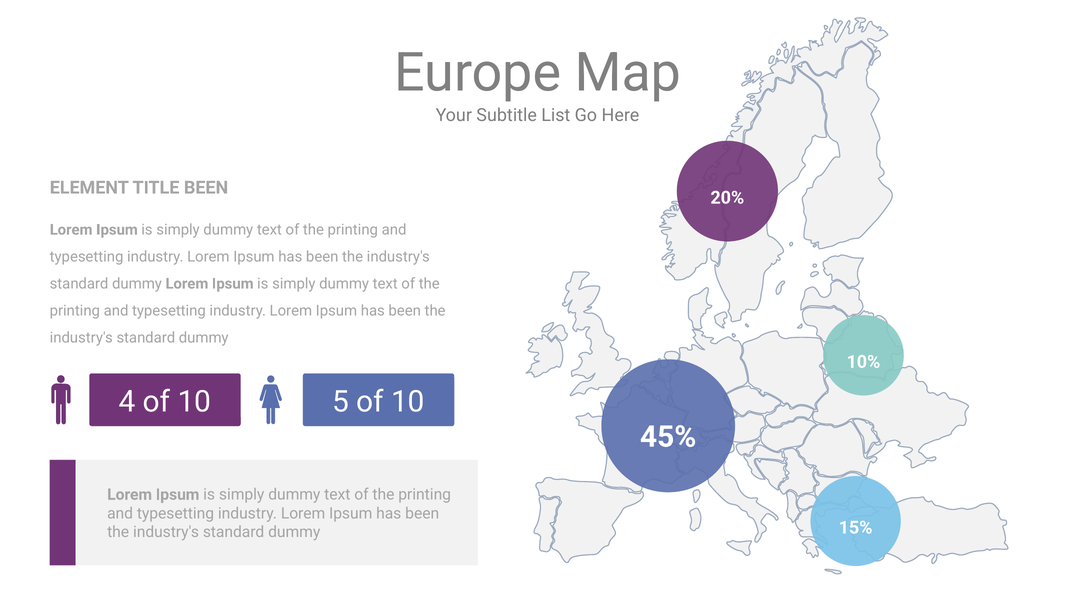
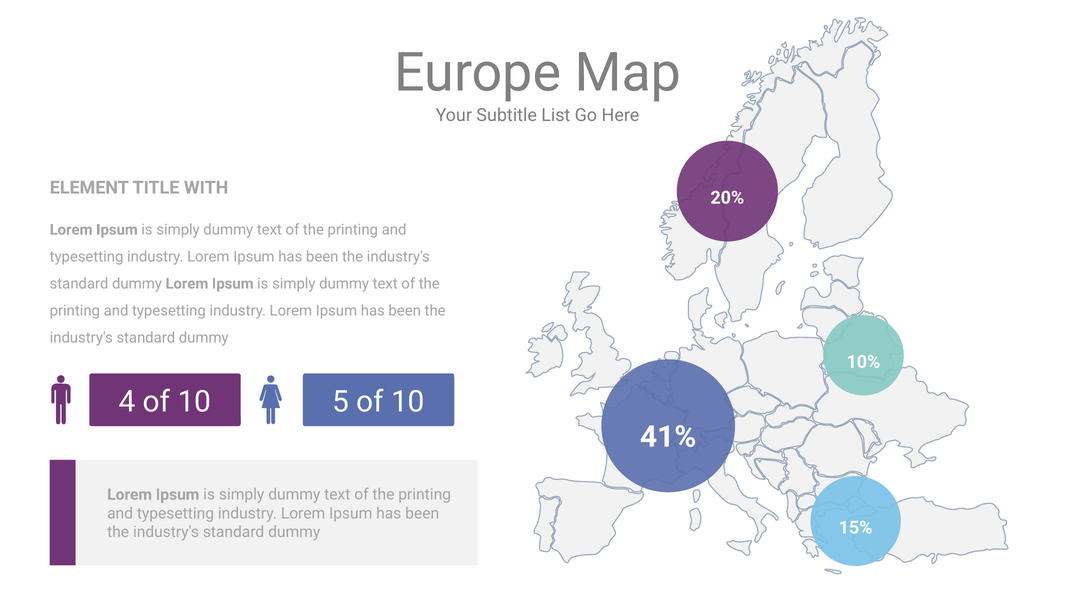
TITLE BEEN: BEEN -> WITH (206, 188)
45%: 45% -> 41% (668, 437)
